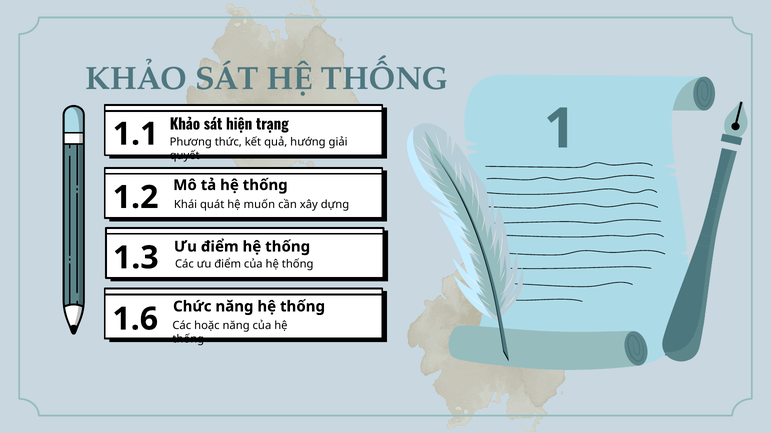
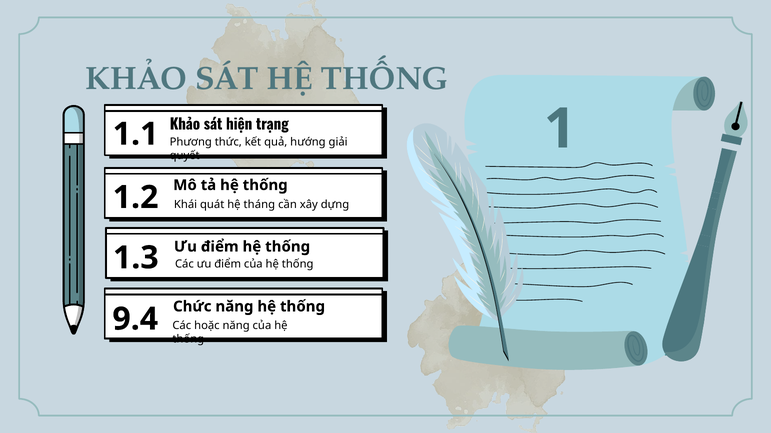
muốn: muốn -> tháng (259, 205)
1.6: 1.6 -> 9.4 (135, 320)
